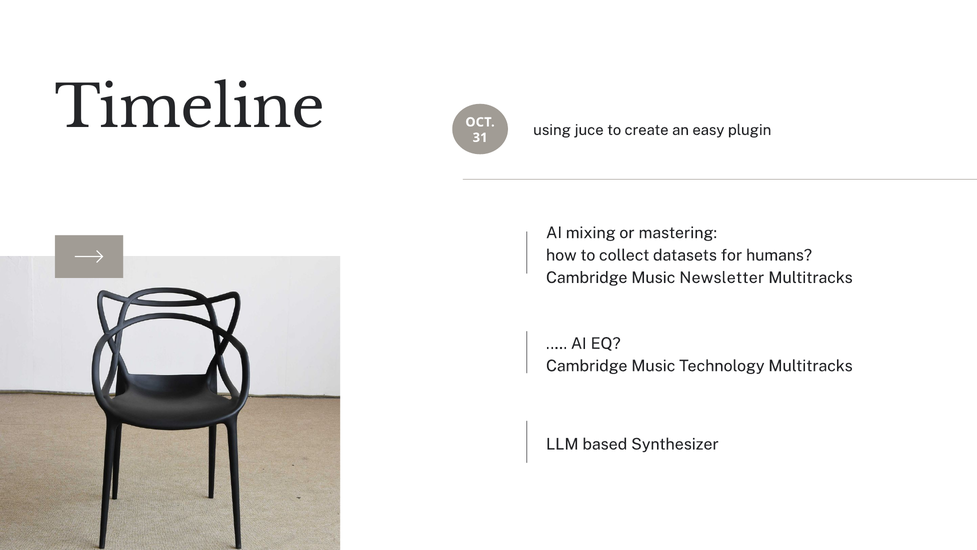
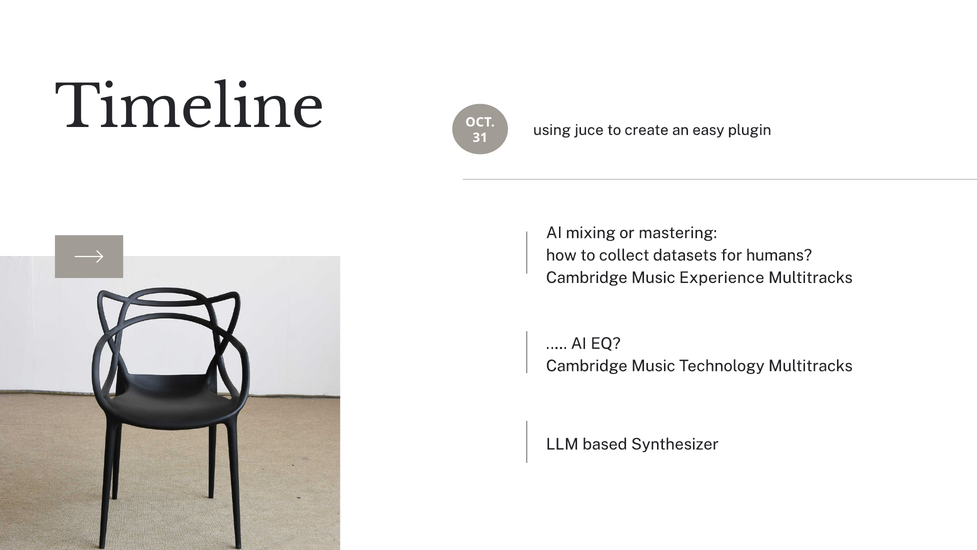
Newsletter: Newsletter -> Experience (722, 277)
